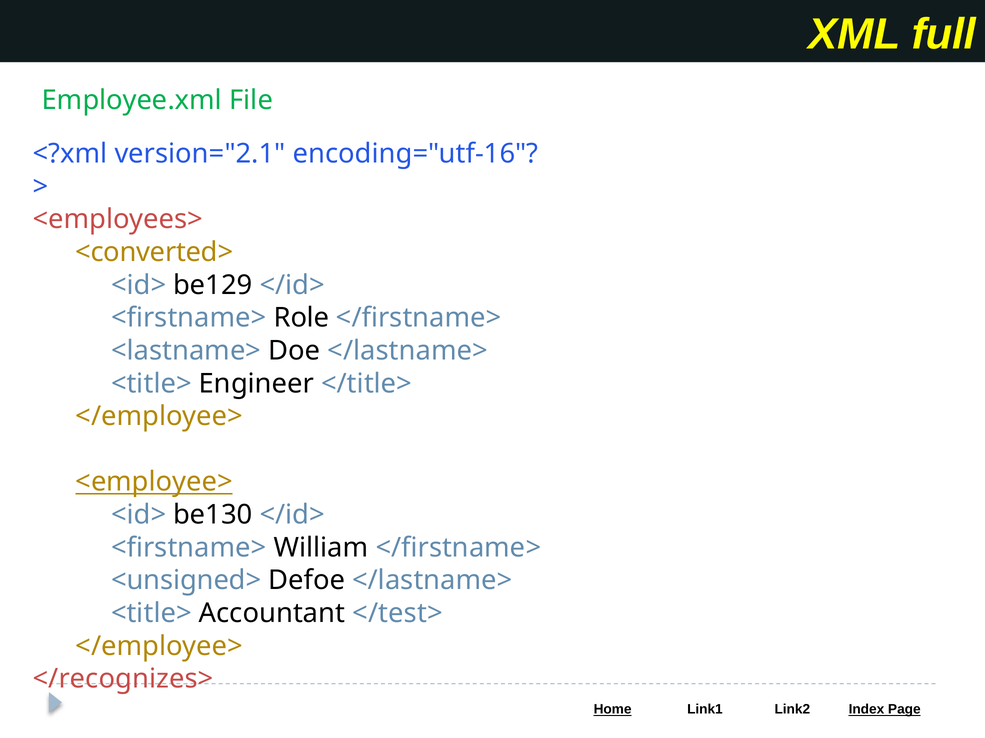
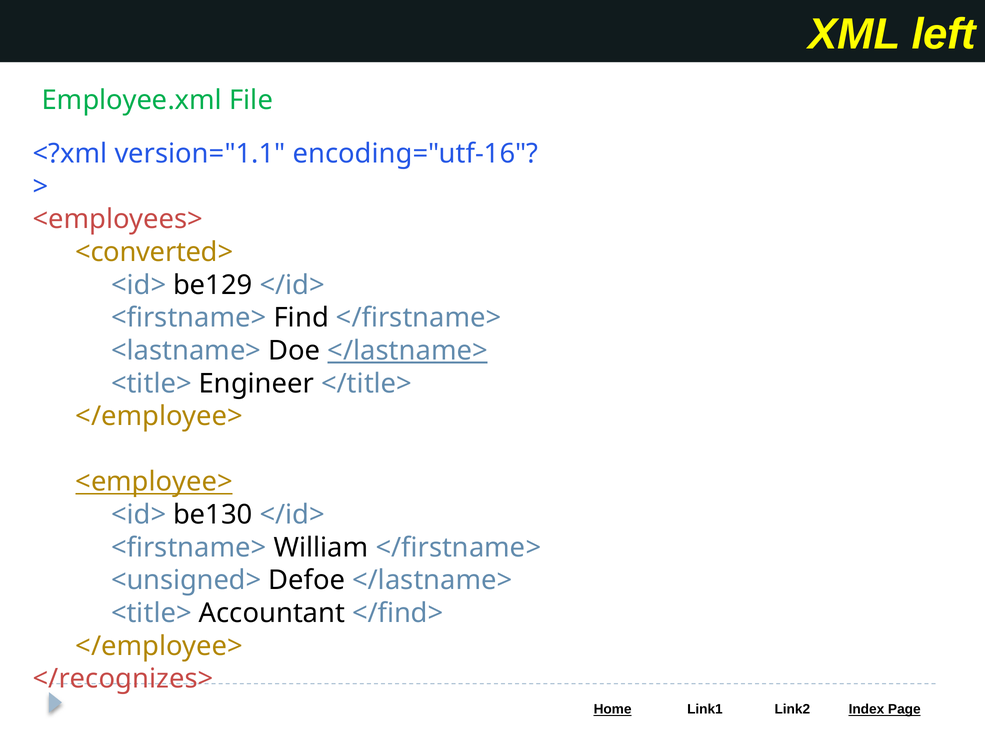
full: full -> left (944, 34)
version="2.1: version="2.1 -> version="1.1 (200, 154)
Role: Role -> Find (301, 318)
</lastname> underline: none -> present (408, 351)
</test>: </test> -> </find> (398, 614)
